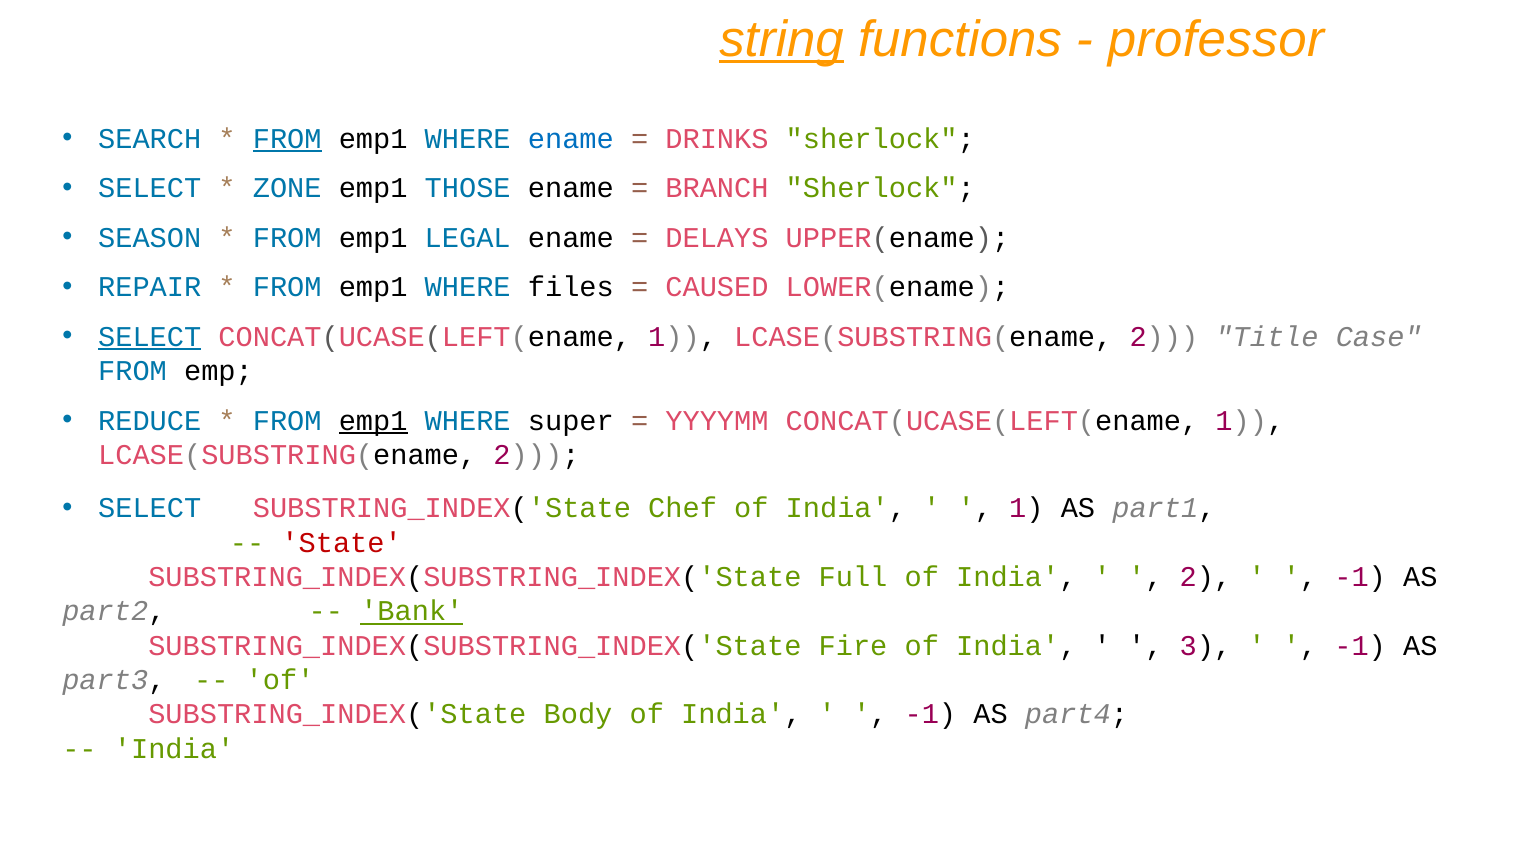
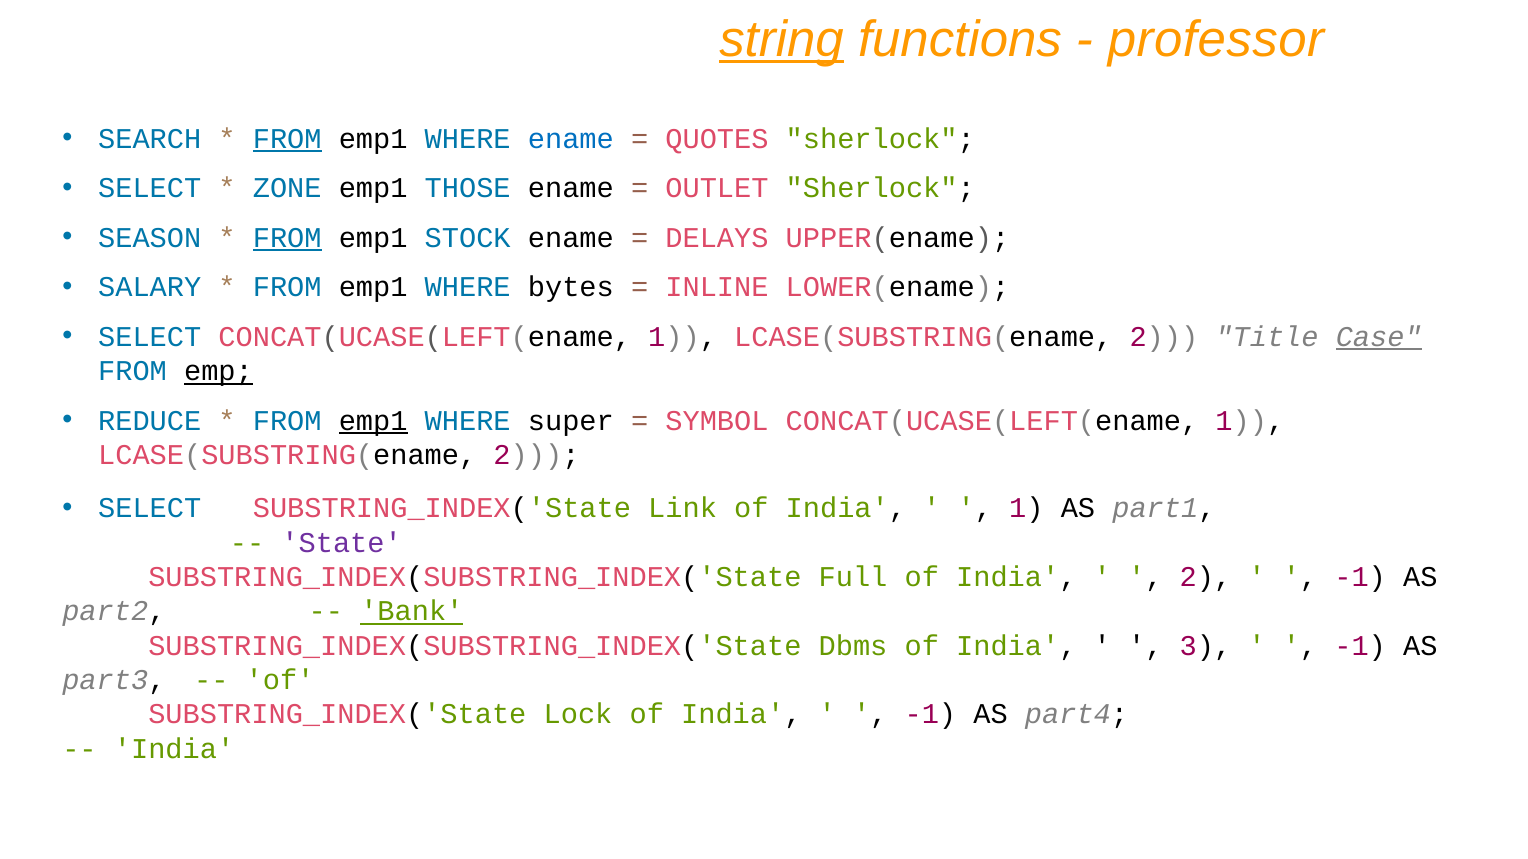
DRINKS: DRINKS -> QUOTES (717, 139)
BRANCH: BRANCH -> OUTLET (717, 188)
FROM underline: none -> present (287, 238)
LEGAL: LEGAL -> STOCK (468, 238)
REPAIR: REPAIR -> SALARY (150, 288)
files: files -> bytes (571, 288)
CAUSED: CAUSED -> INLINE (717, 288)
SELECT underline: present -> none (150, 337)
Case underline: none -> present (1379, 337)
emp underline: none -> present (218, 372)
YYYYMM: YYYYMM -> SYMBOL (717, 421)
Chef: Chef -> Link (683, 509)
State colour: red -> purple (342, 543)
Fire: Fire -> Dbms (853, 646)
Body: Body -> Lock (578, 715)
